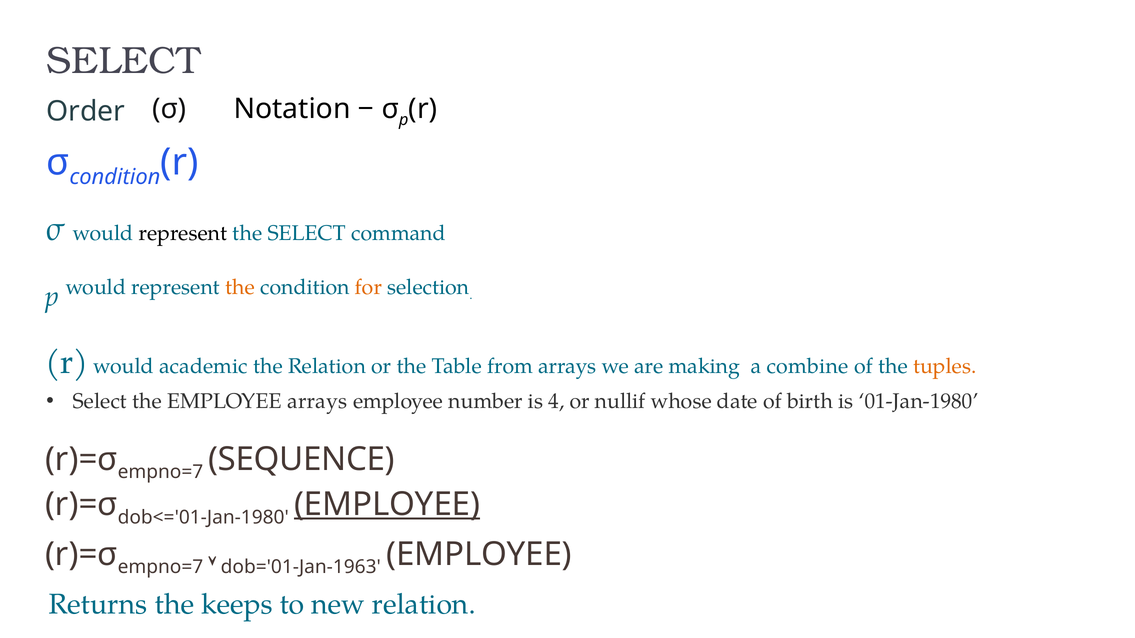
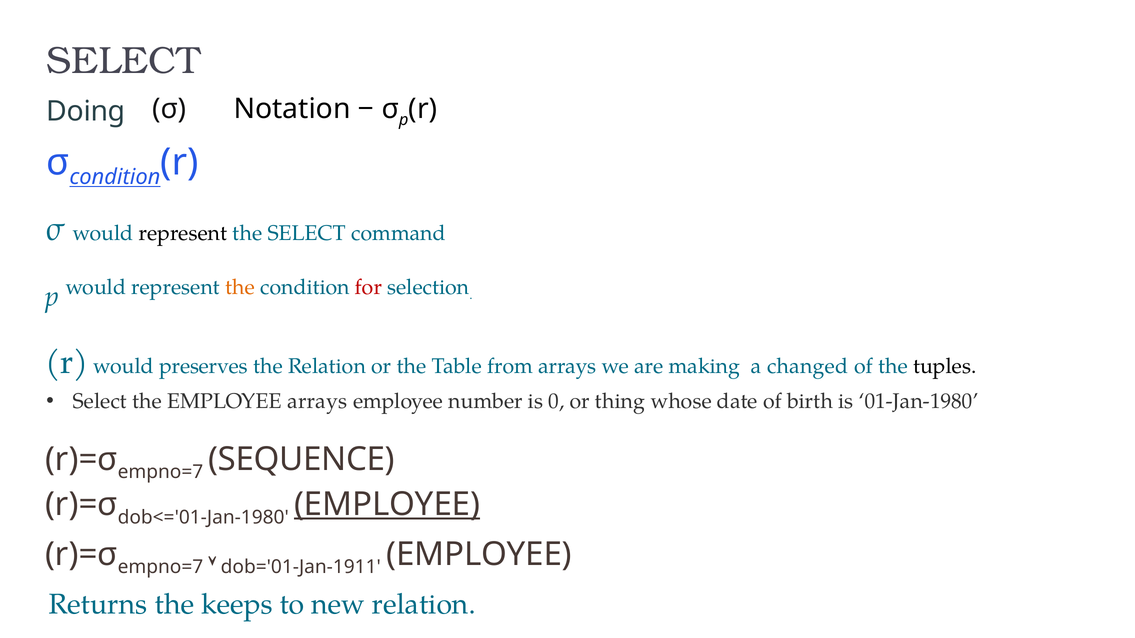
Order: Order -> Doing (86, 111)
condition underline: none -> present (115, 177)
for colour: orange -> red (368, 287)
academic: academic -> preserves (204, 367)
combine: combine -> changed (808, 367)
tuples colour: orange -> black (945, 367)
4: 4 -> 0 (556, 401)
nullif: nullif -> thing (620, 401)
dob='01-Jan-1963: dob='01-Jan-1963 -> dob='01-Jan-1911 (301, 568)
